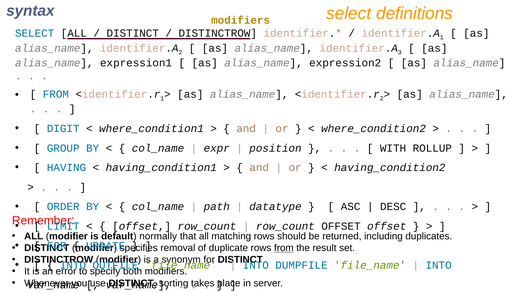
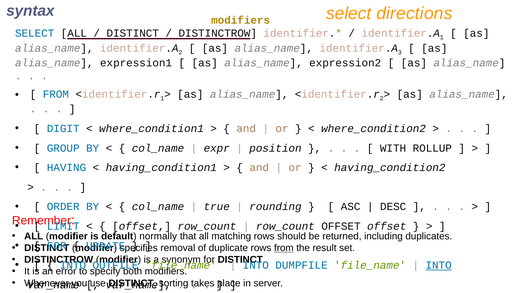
definitions: definitions -> directions (414, 14)
path: path -> true (217, 207)
datatype: datatype -> rounding (275, 207)
INTO underline: none -> present (439, 266)
